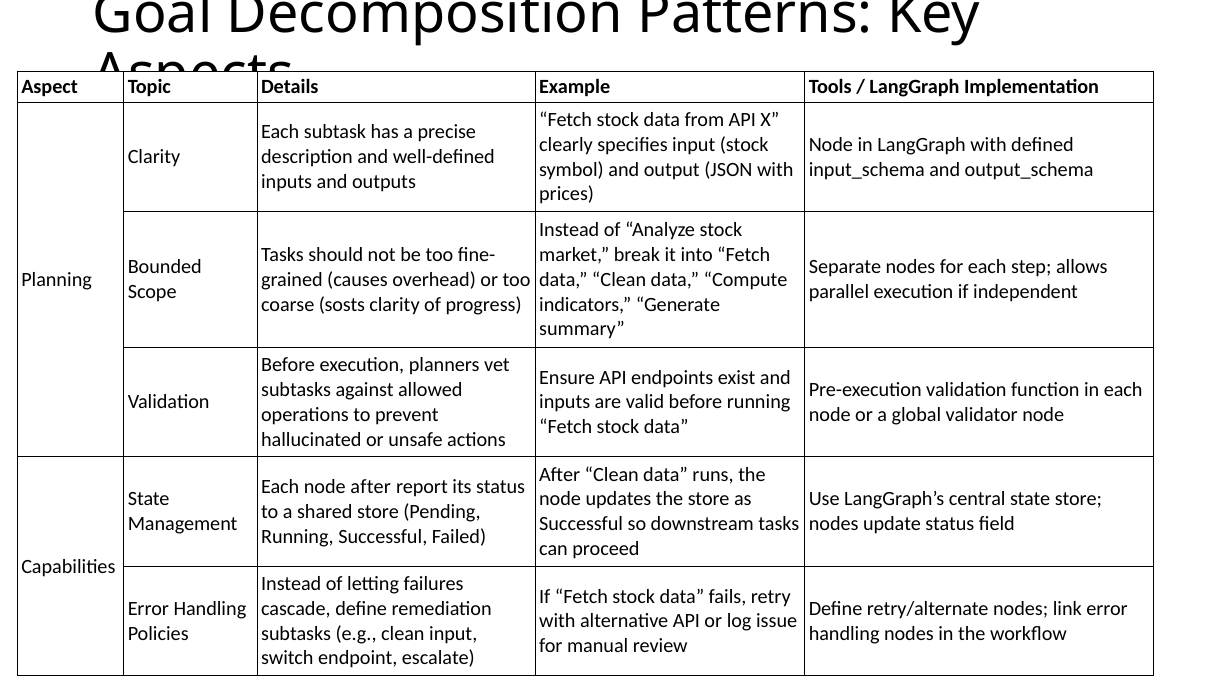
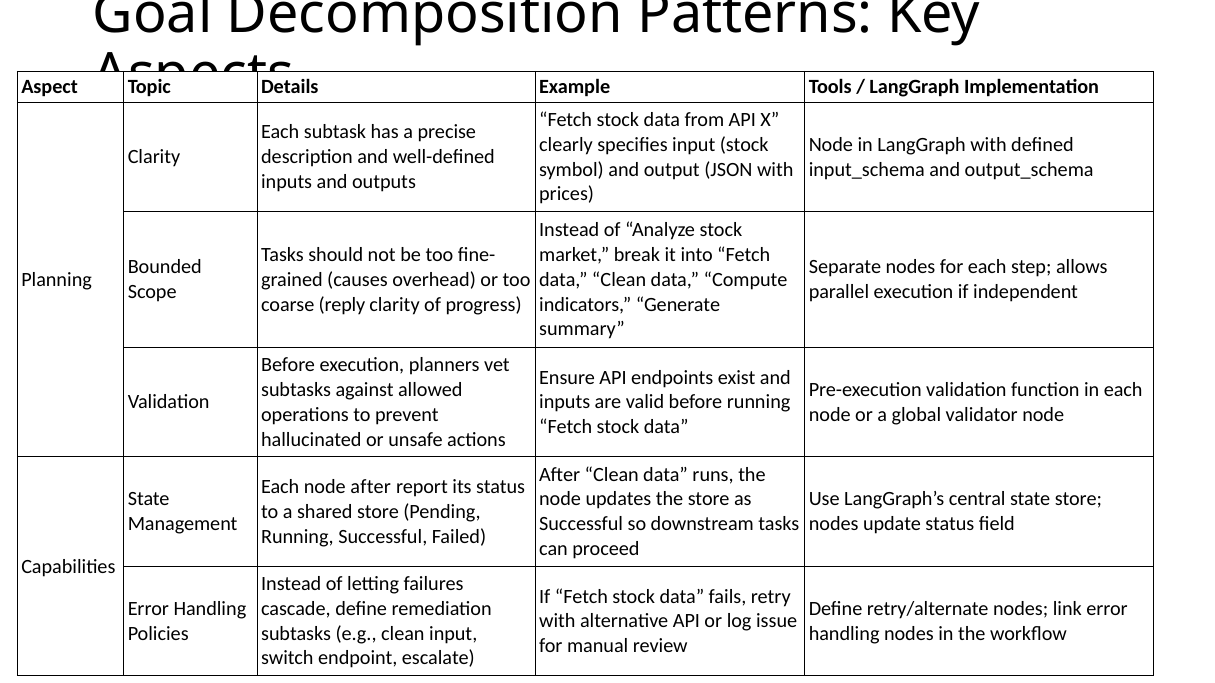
sosts: sosts -> reply (342, 305)
